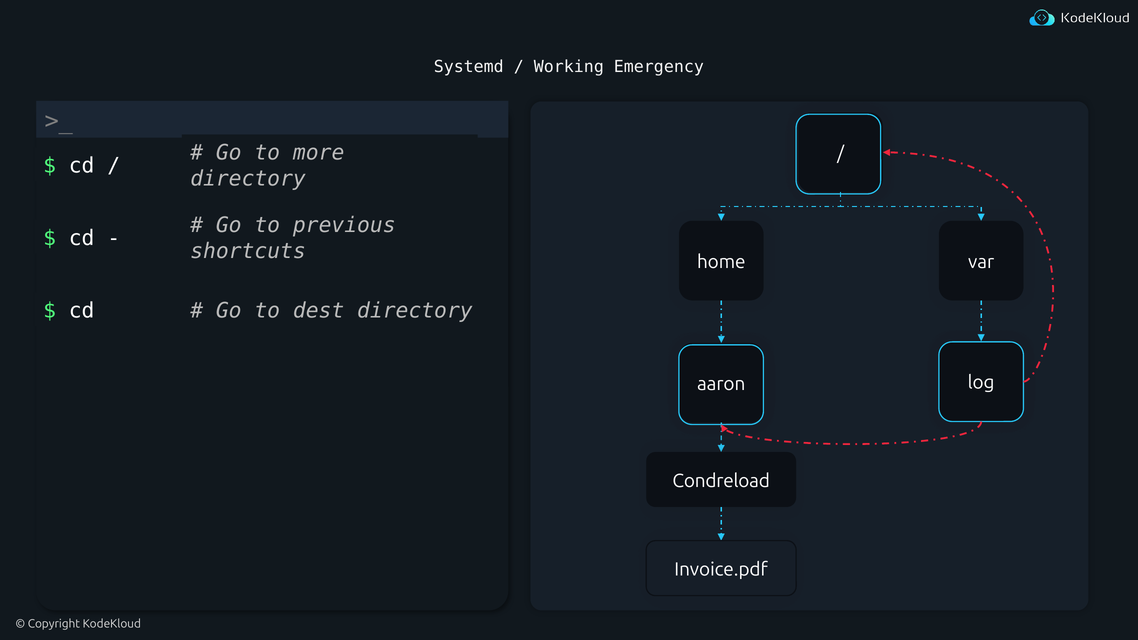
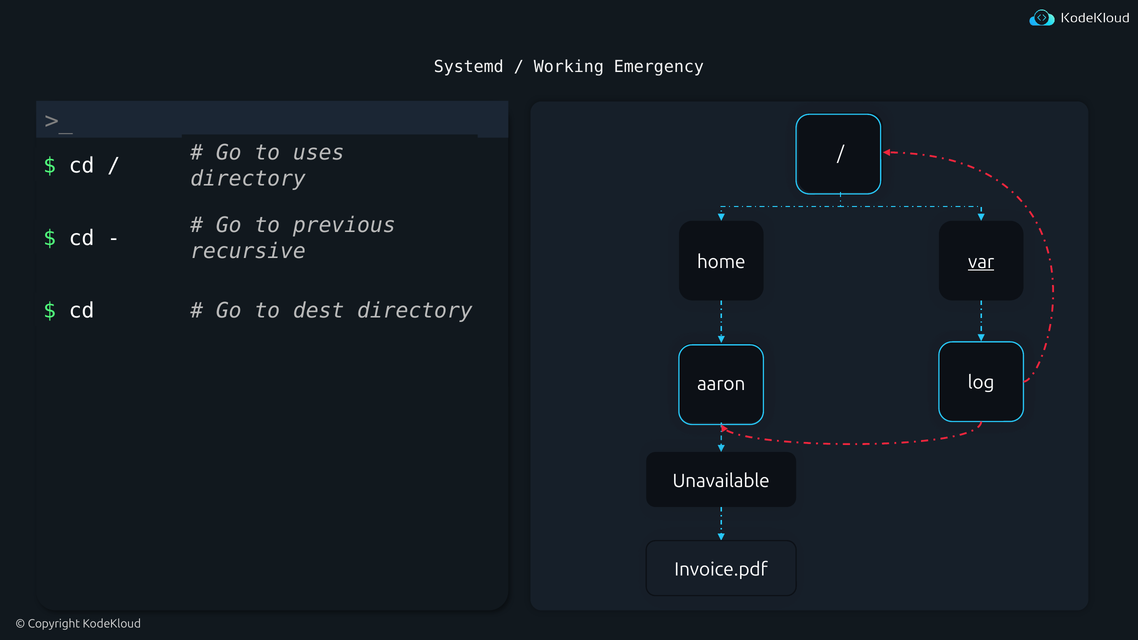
more: more -> uses (319, 153)
shortcuts: shortcuts -> recursive (248, 251)
var underline: none -> present (981, 262)
Condreload: Condreload -> Unavailable (721, 481)
